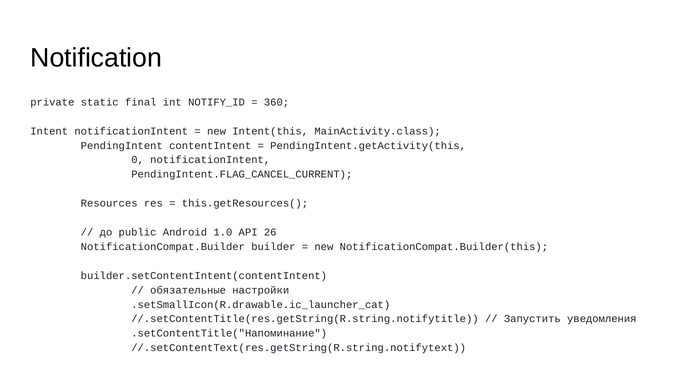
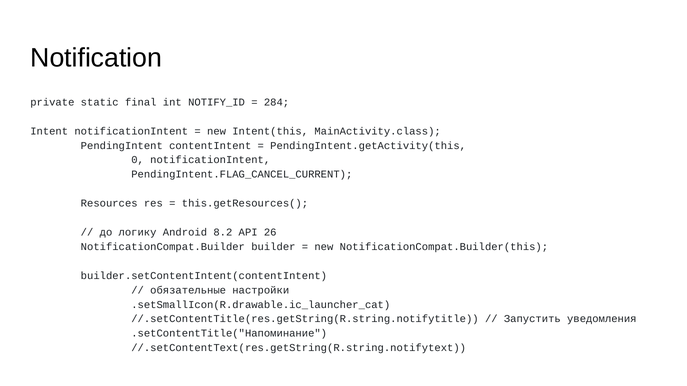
360: 360 -> 284 (277, 102)
public: public -> логику (138, 233)
1.0: 1.0 -> 8.2 (223, 233)
